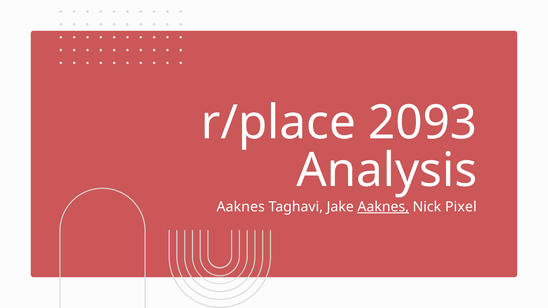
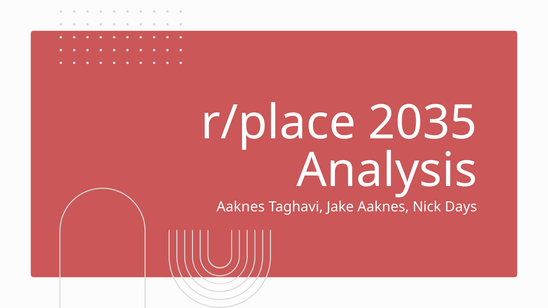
2093: 2093 -> 2035 (423, 123)
Aaknes underline: present -> none (383, 207)
Pixel: Pixel -> Days (461, 207)
